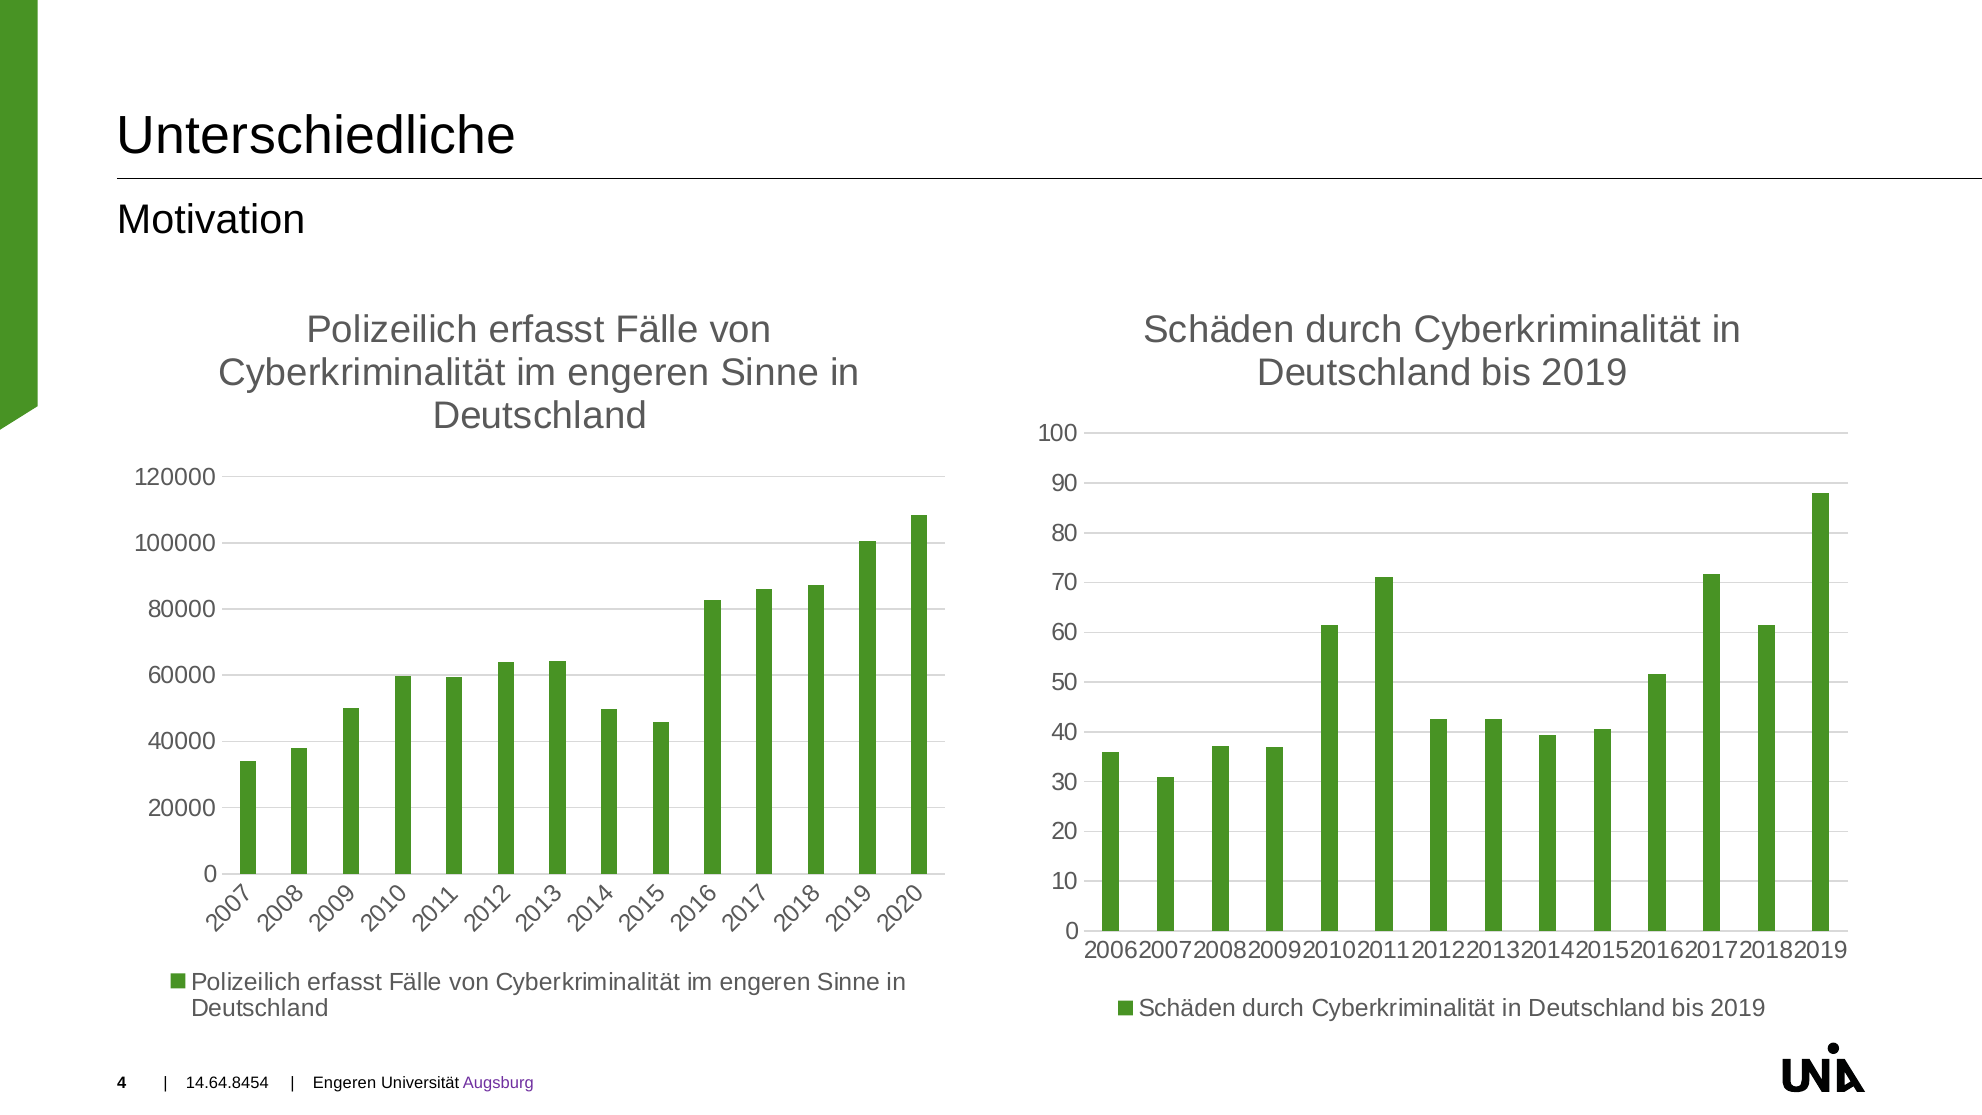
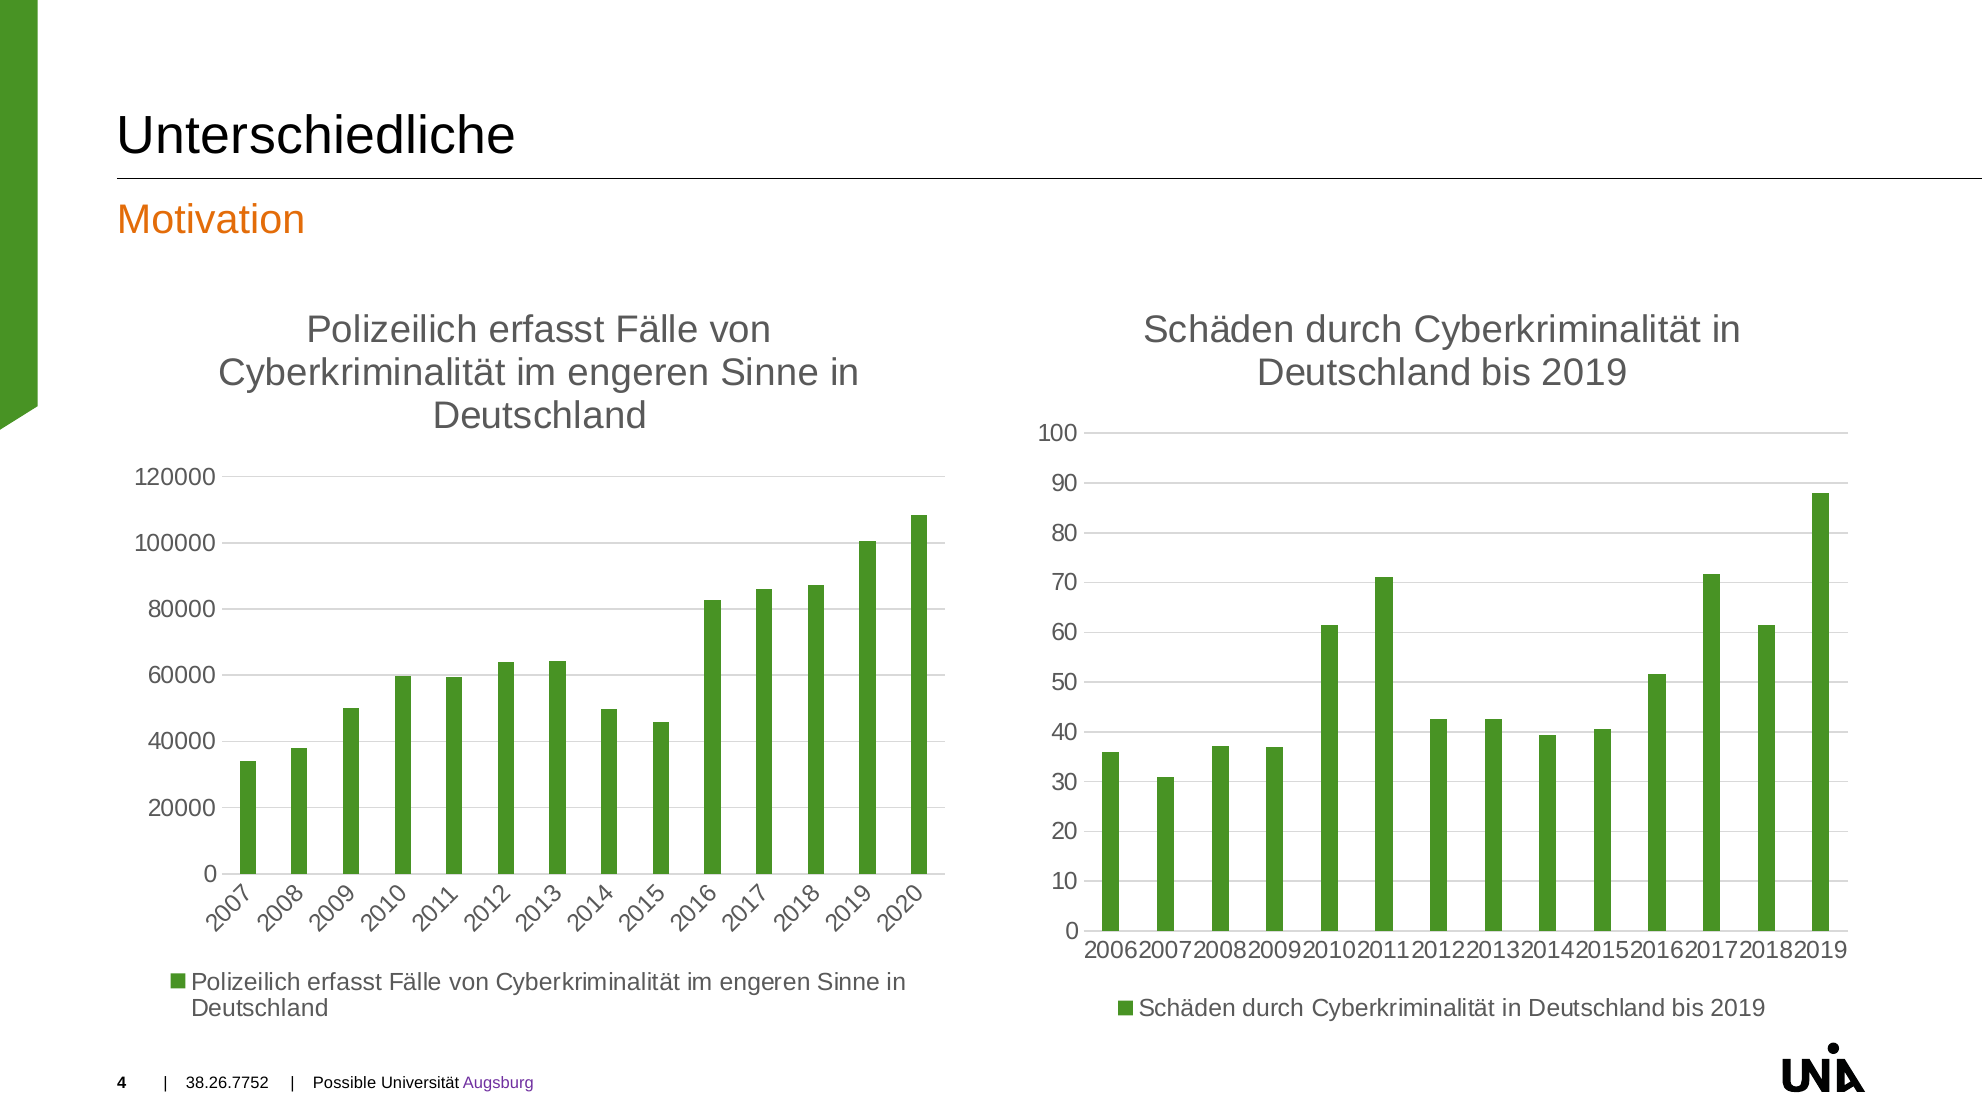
Motivation colour: black -> orange (211, 220)
14.64.8454: 14.64.8454 -> 38.26.7752 (227, 1083)
Engeren: Engeren -> Possible (345, 1083)
